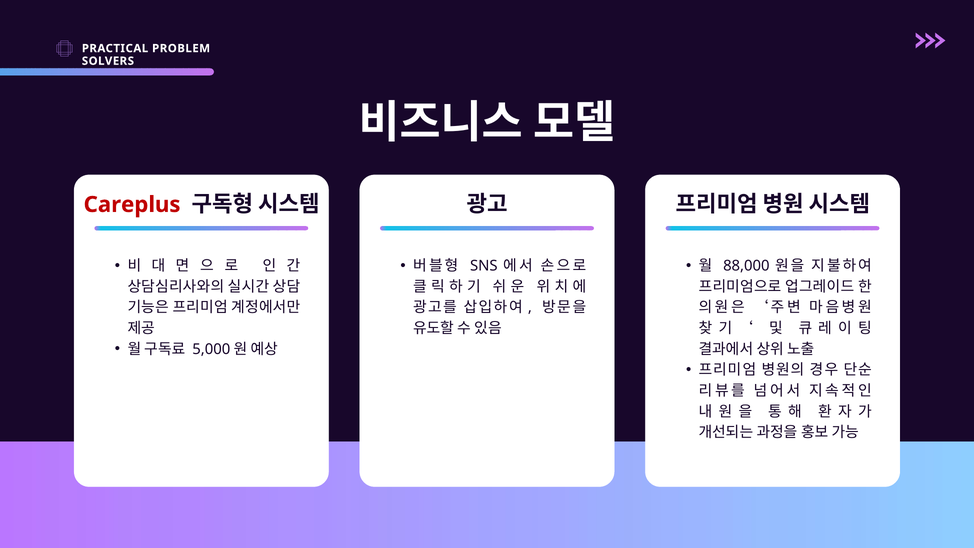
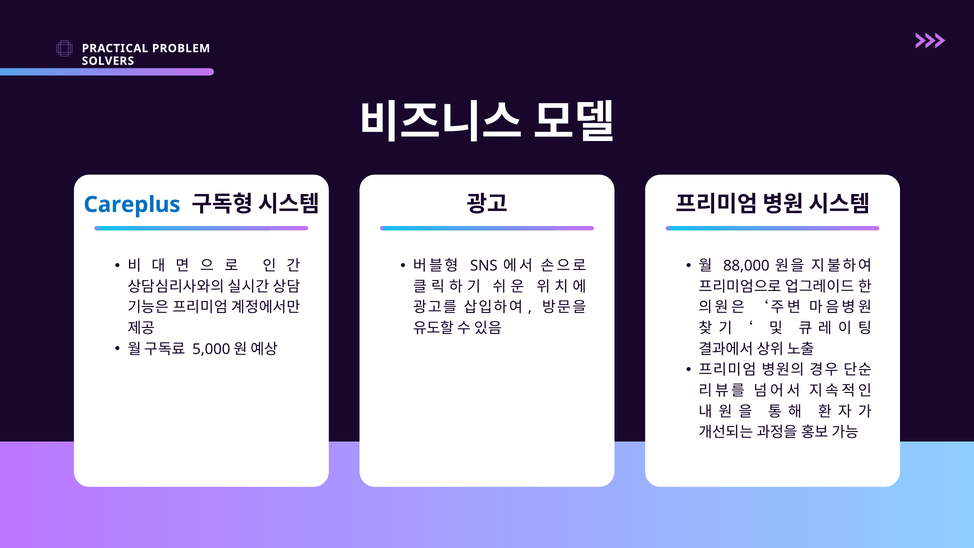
Careplus colour: red -> blue (132, 205)
